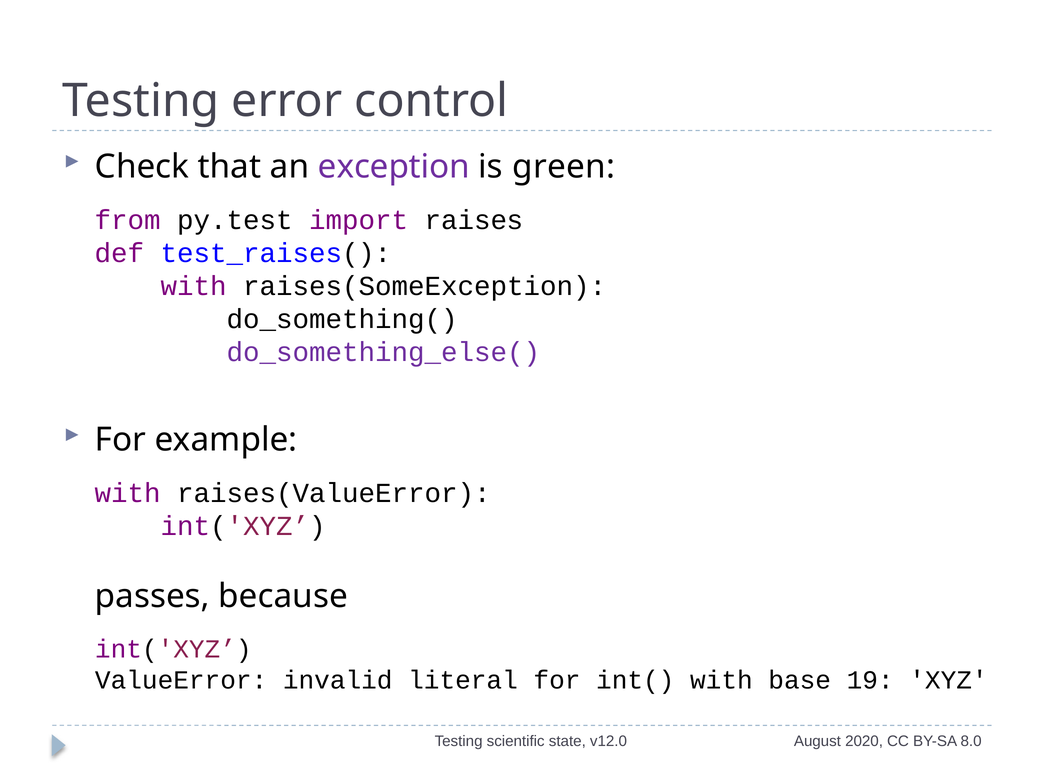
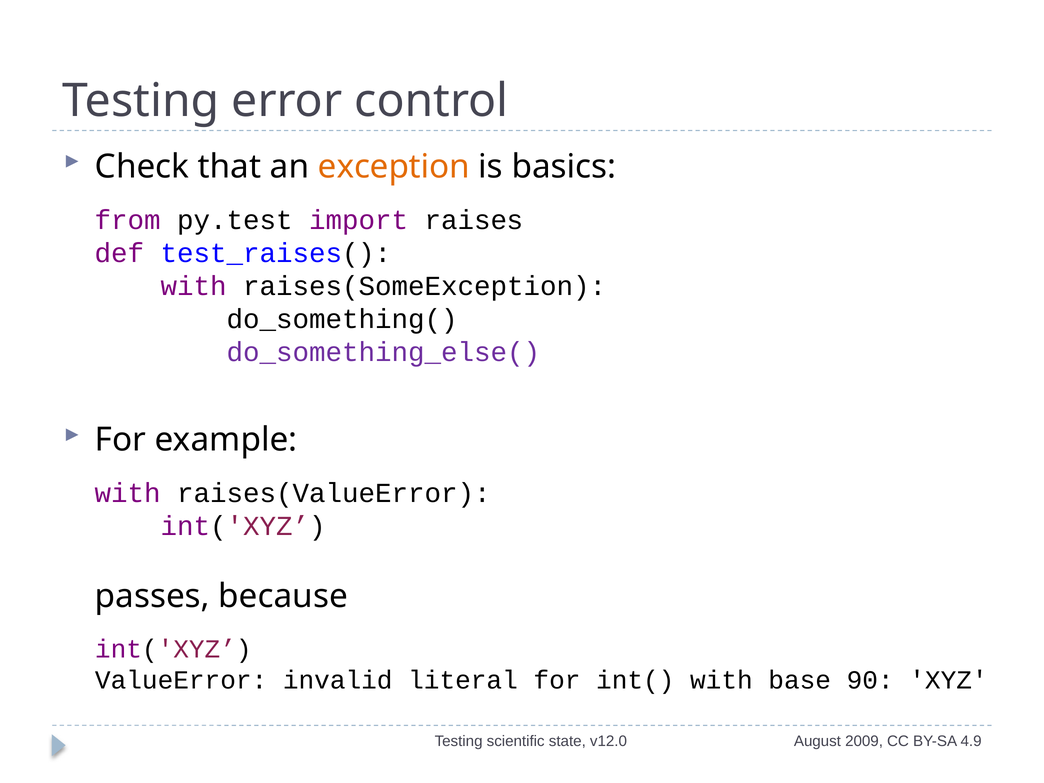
exception colour: purple -> orange (394, 167)
green: green -> basics (564, 167)
19: 19 -> 90 (870, 680)
2020: 2020 -> 2009 (864, 741)
8.0: 8.0 -> 4.9 (971, 741)
